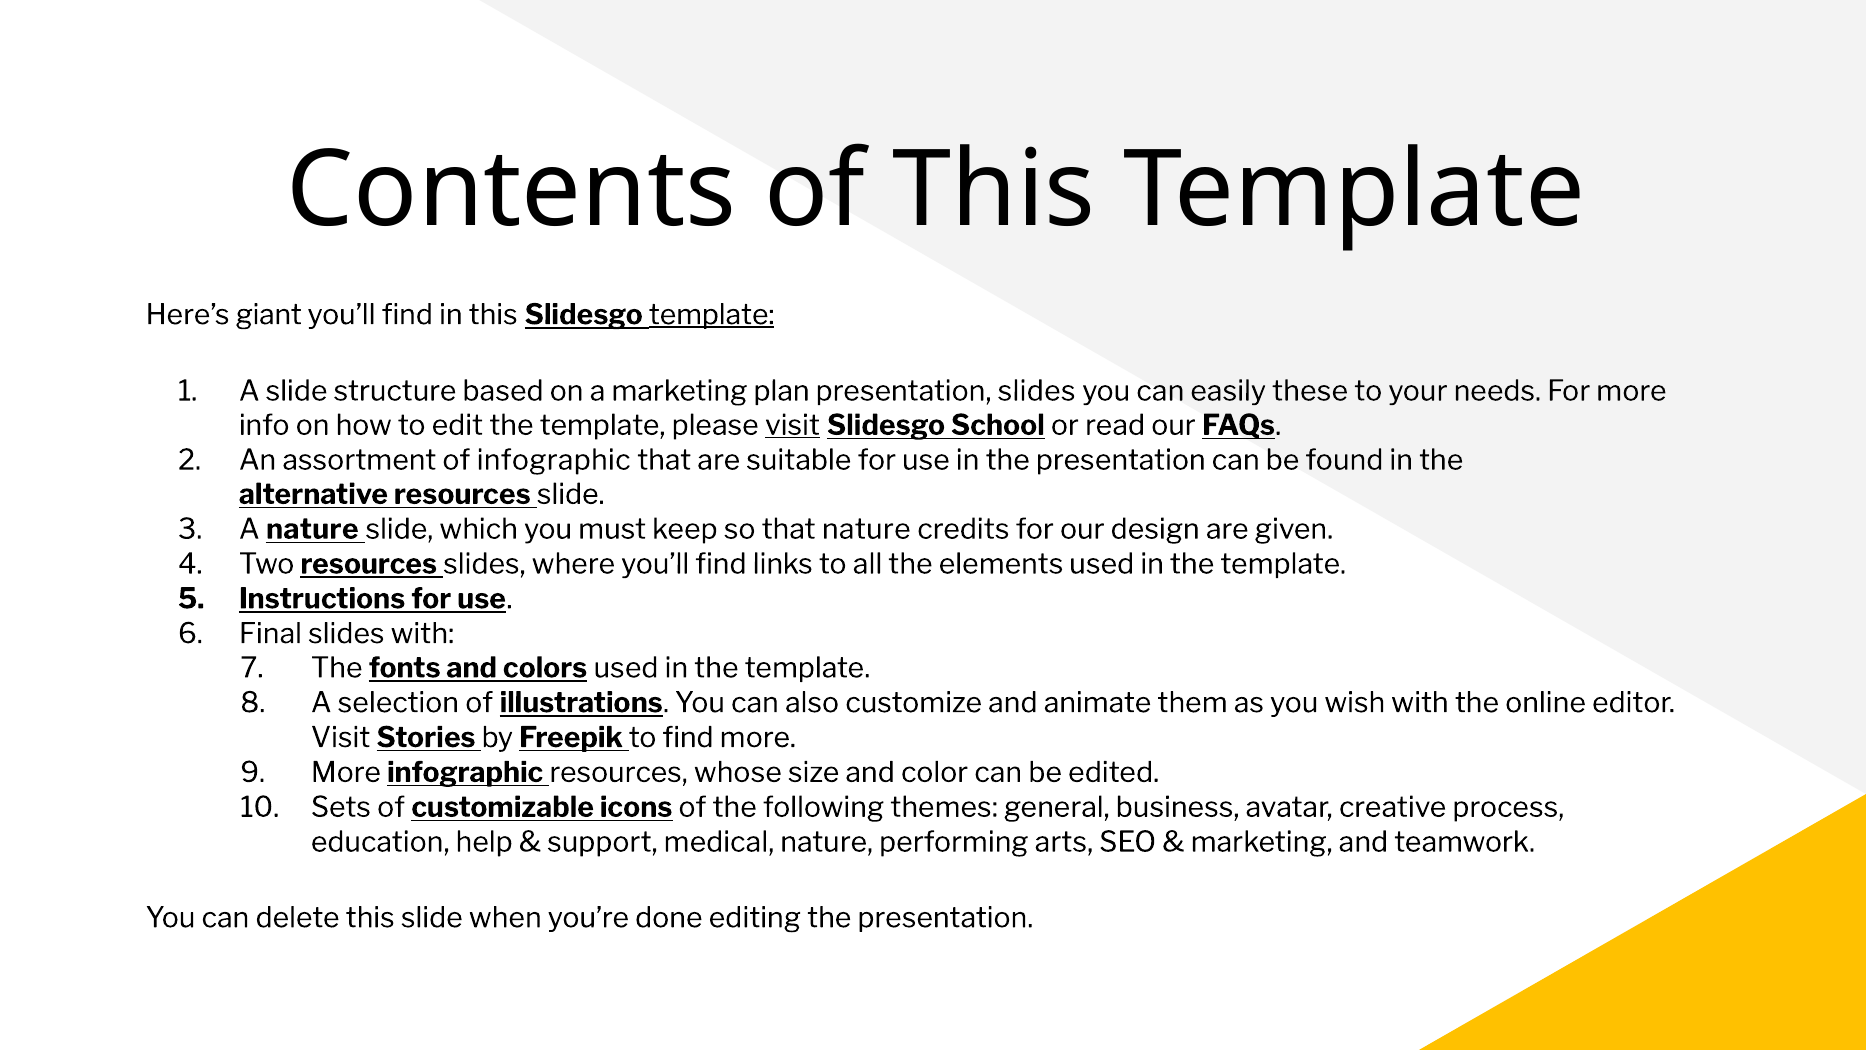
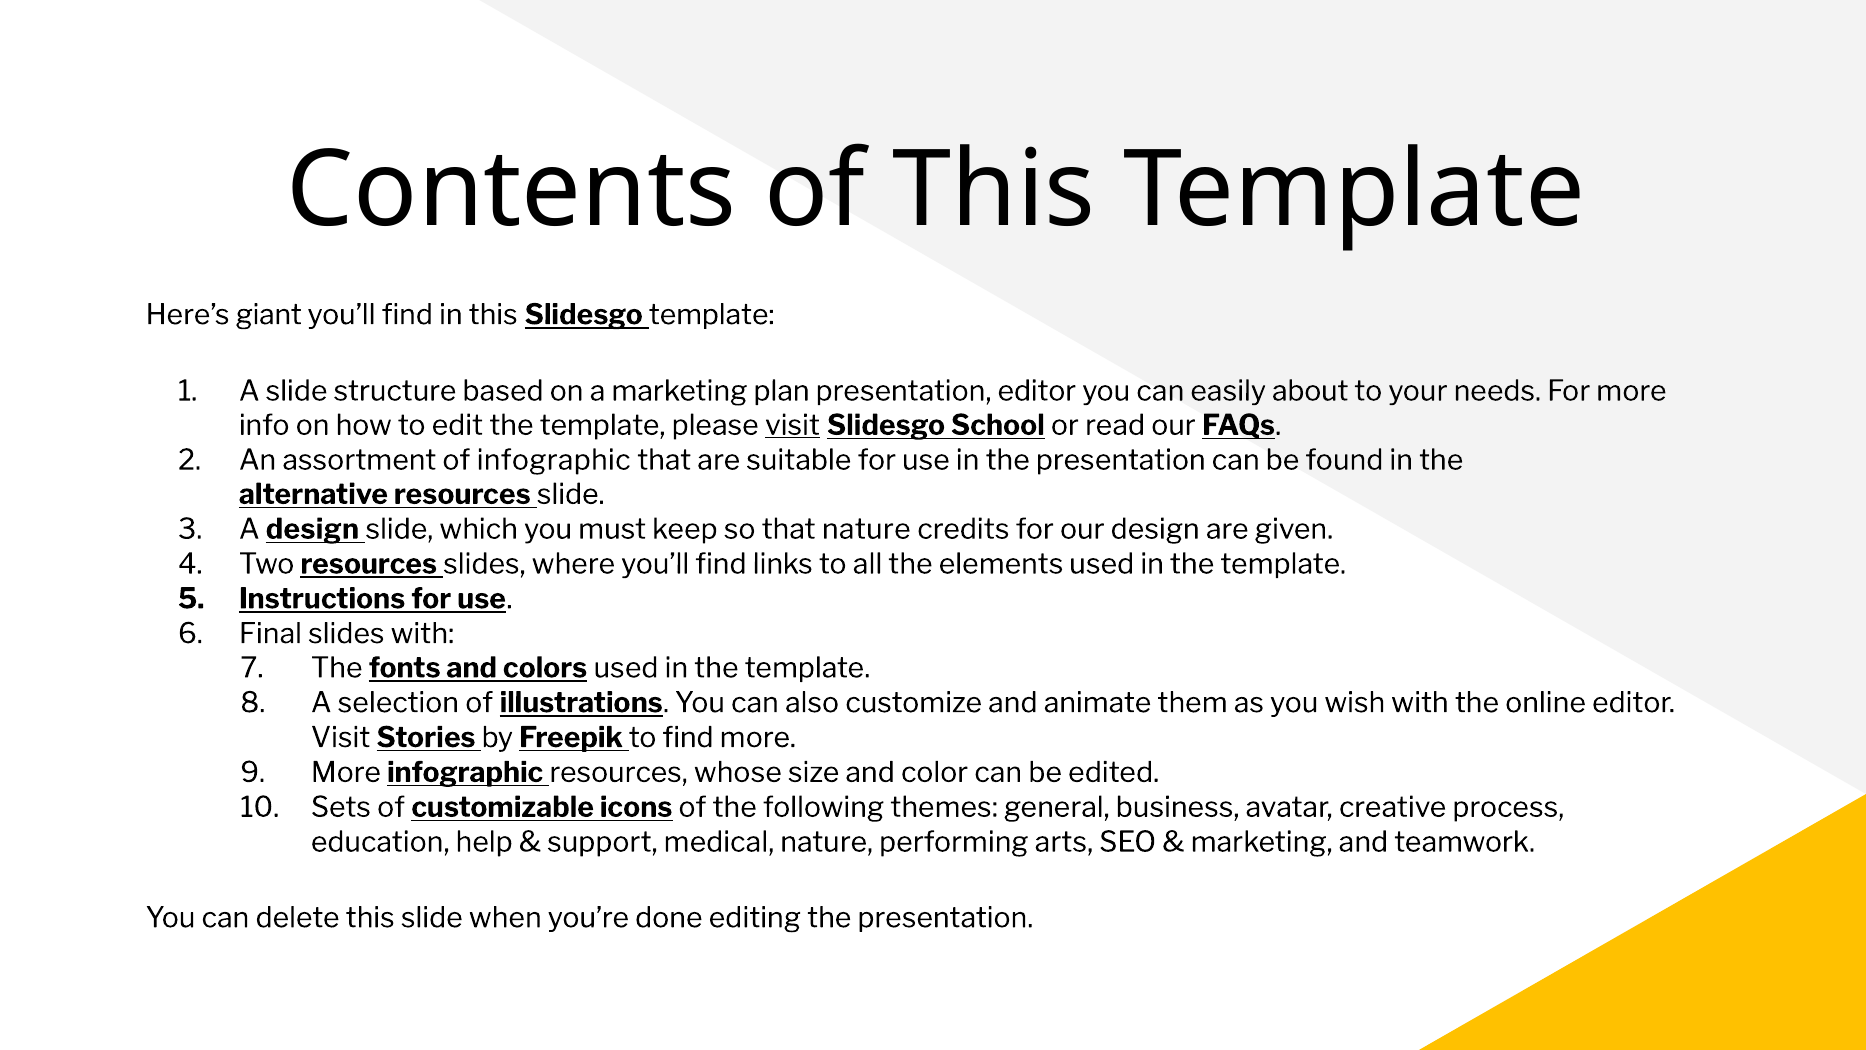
template underline: present -> none (712, 315)
presentation slides: slides -> editor (1037, 391)
these: these -> about (1310, 391)
A nature: nature -> design (312, 529)
